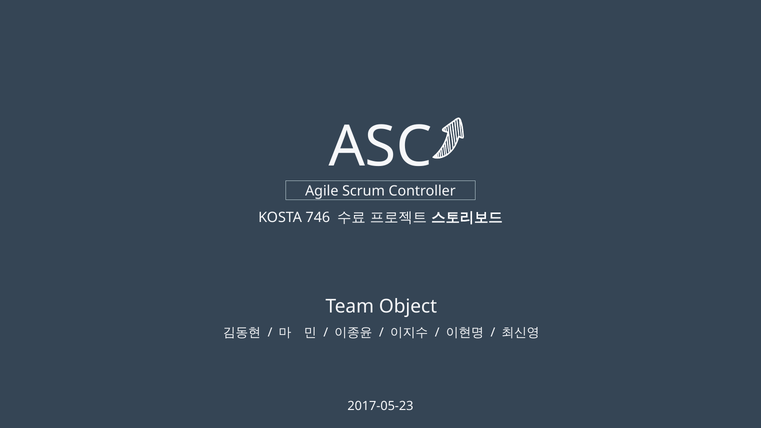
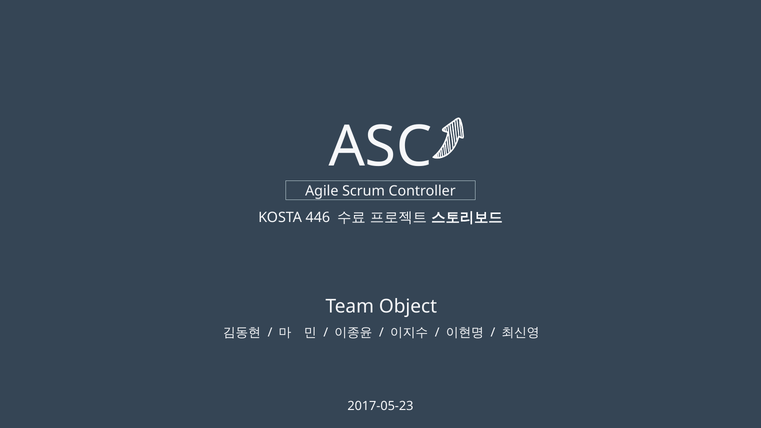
746: 746 -> 446 (318, 217)
